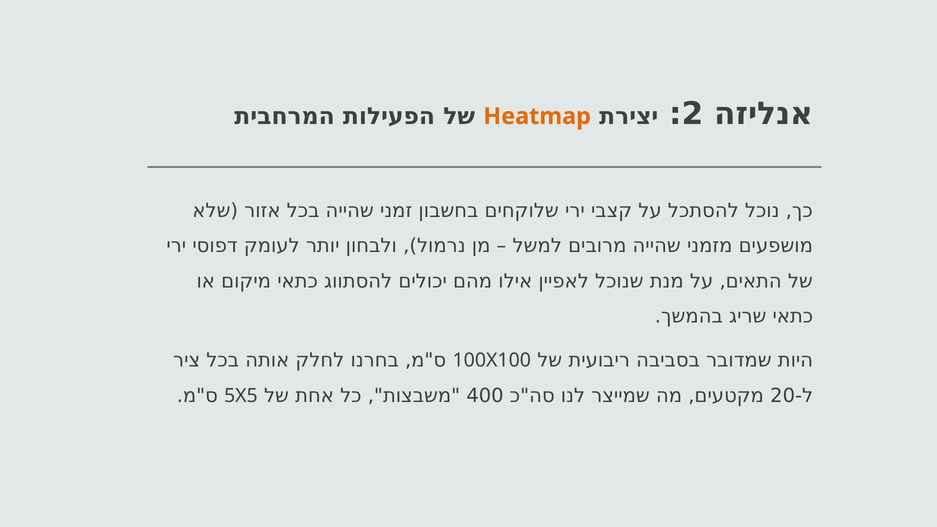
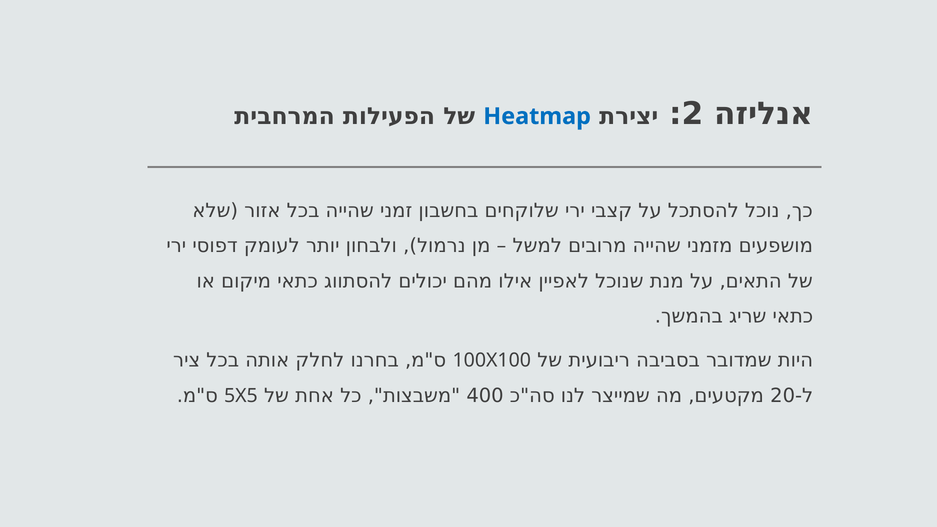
Heatmap colour: orange -> blue (537, 116)
